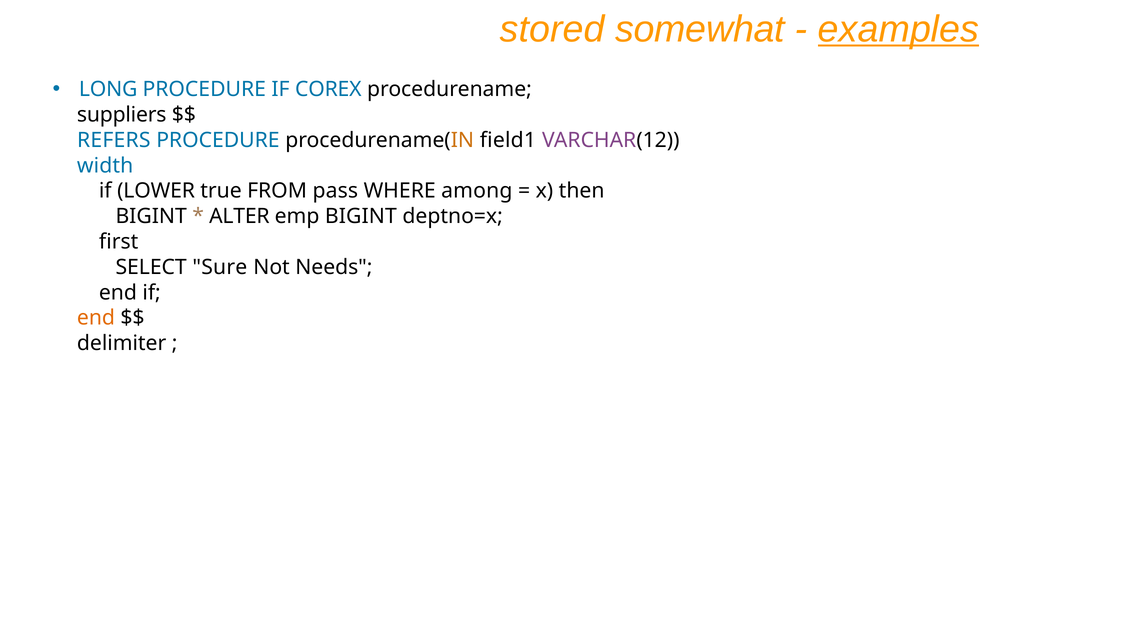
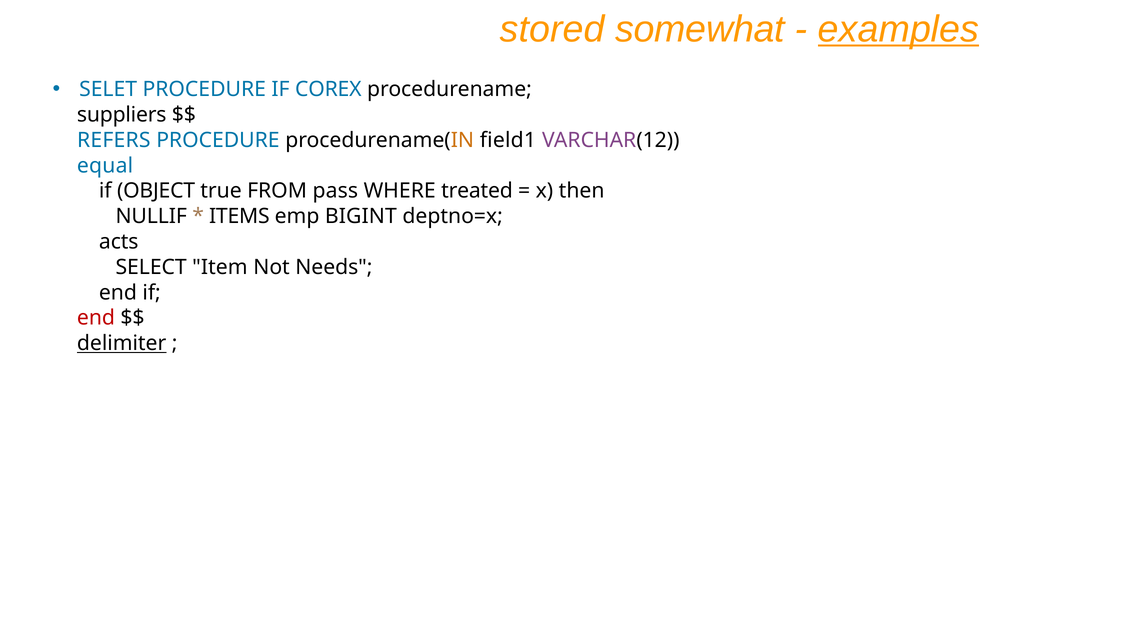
LONG: LONG -> SELET (108, 89)
width: width -> equal (105, 166)
LOWER: LOWER -> OBJECT (156, 191)
among: among -> treated (477, 191)
BIGINT: BIGINT -> NULLIF (151, 216)
ALTER: ALTER -> ITEMS (239, 216)
first: first -> acts (119, 242)
Sure: Sure -> Item (220, 267)
end colour: orange -> red (96, 318)
delimiter underline: none -> present (122, 343)
